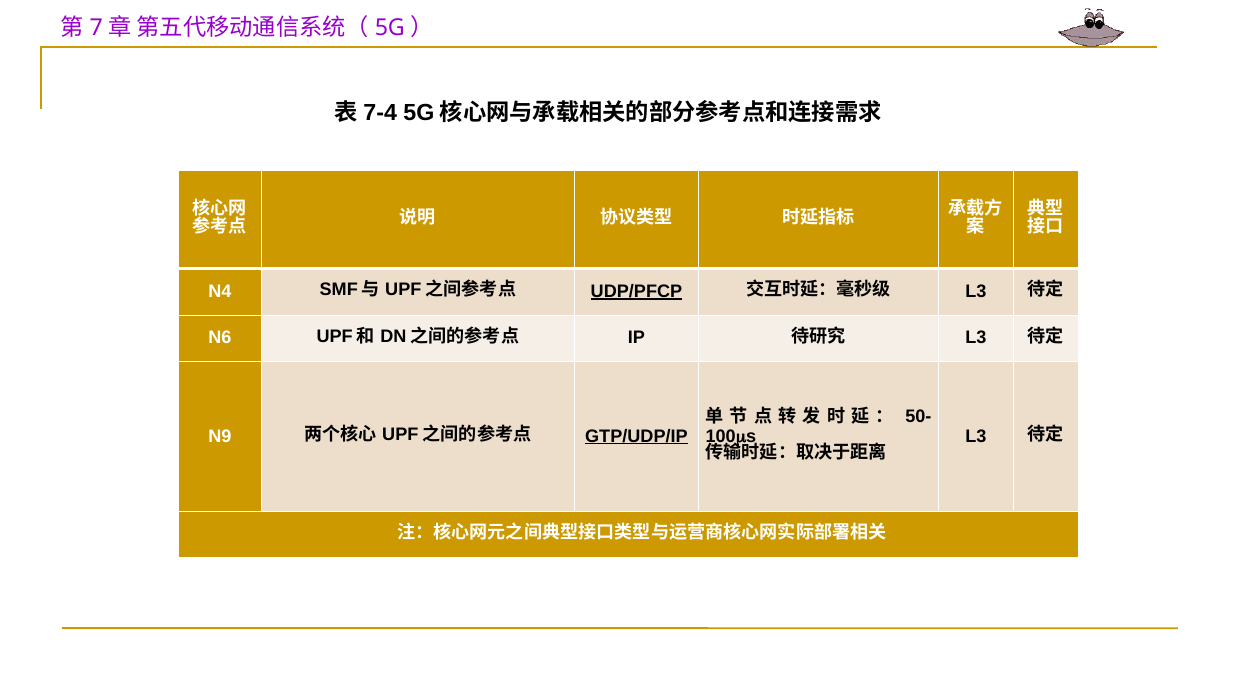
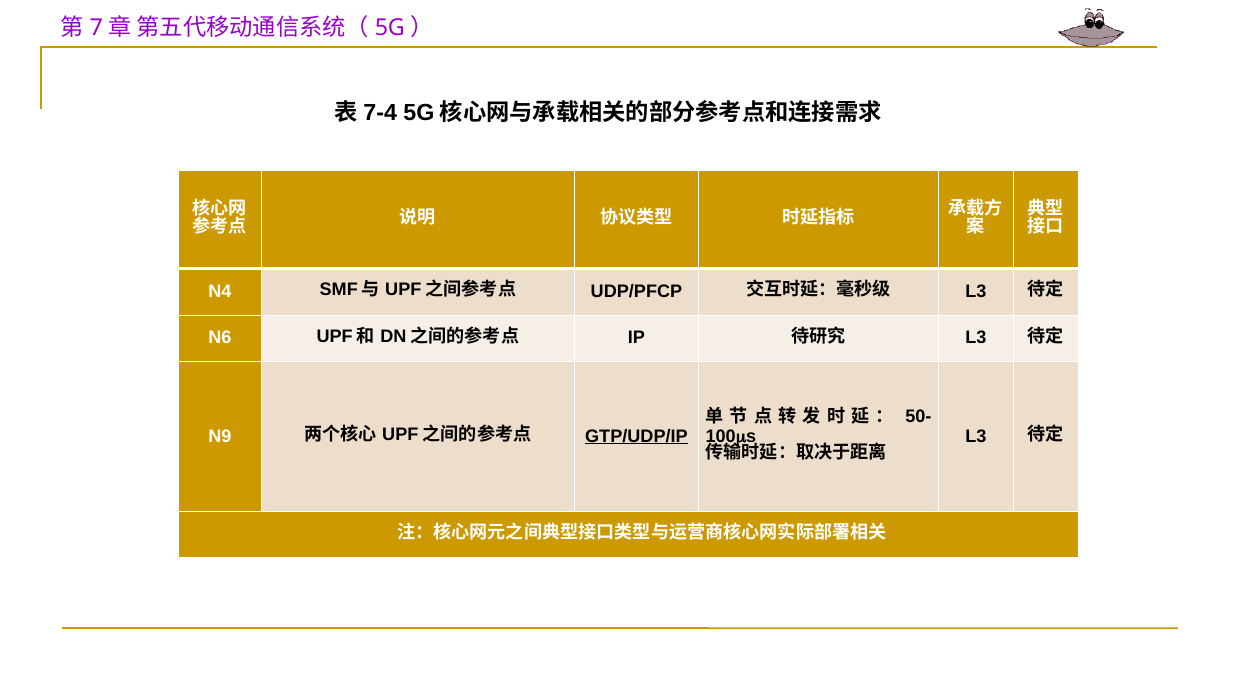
UDP/PFCP underline: present -> none (636, 291)
